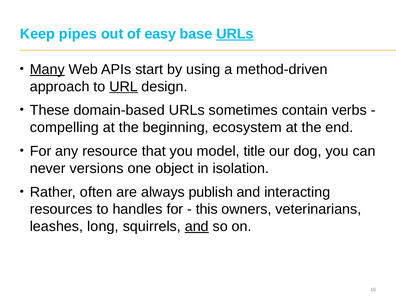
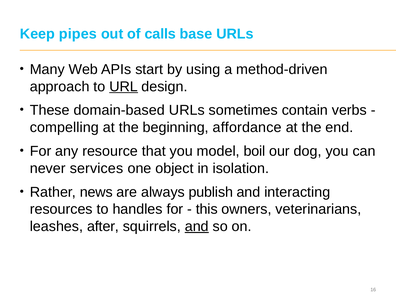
easy: easy -> calls (160, 34)
URLs underline: present -> none (235, 34)
Many underline: present -> none (47, 69)
ecosystem: ecosystem -> affordance (247, 127)
title: title -> boil (254, 151)
versions: versions -> services (97, 168)
often: often -> news (96, 192)
long: long -> after (103, 226)
